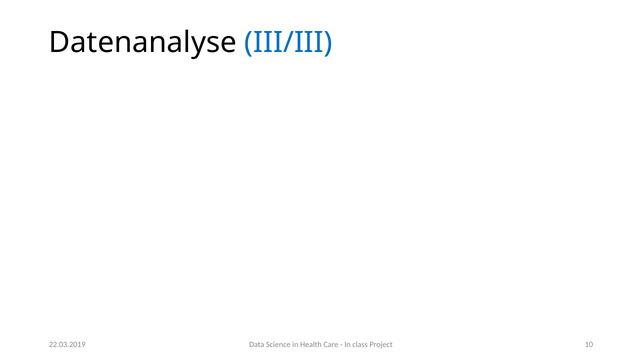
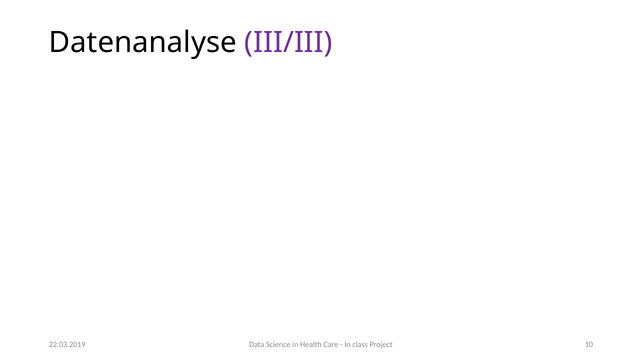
III/III colour: blue -> purple (289, 42)
